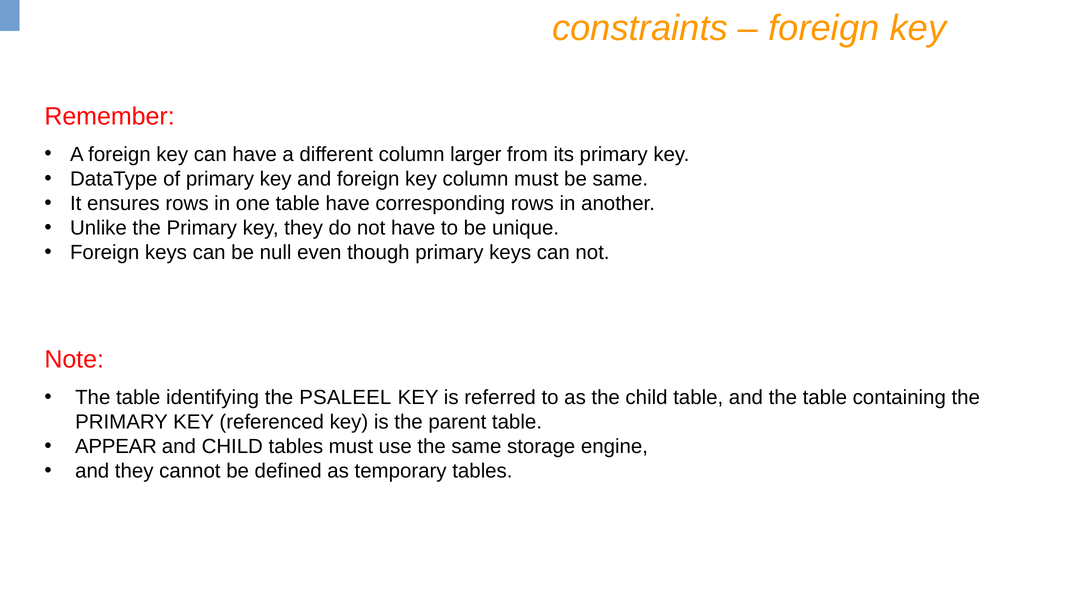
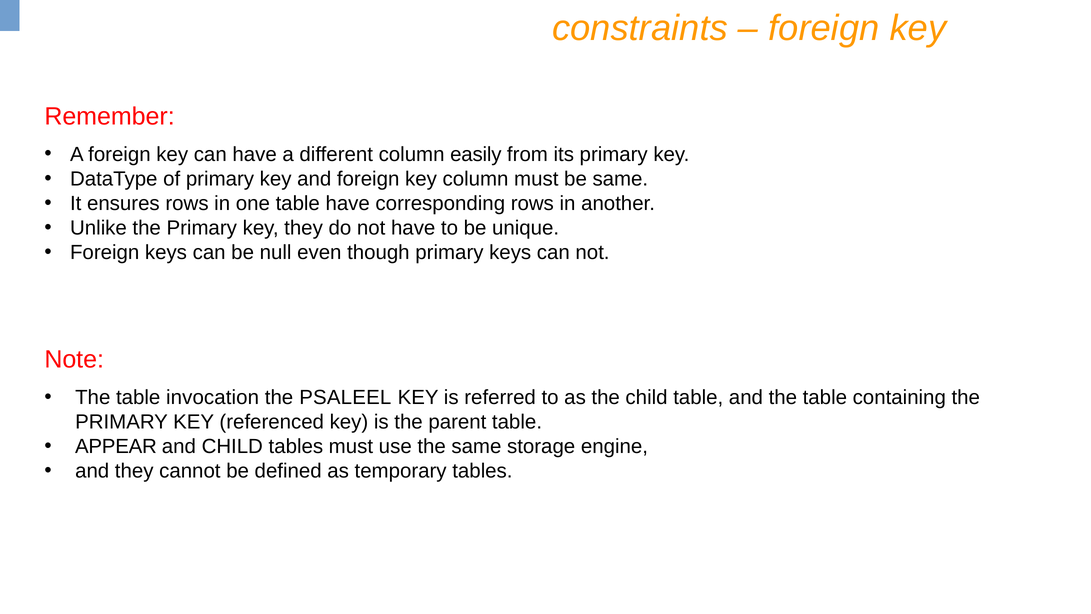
larger: larger -> easily (476, 154)
identifying: identifying -> invocation (213, 397)
